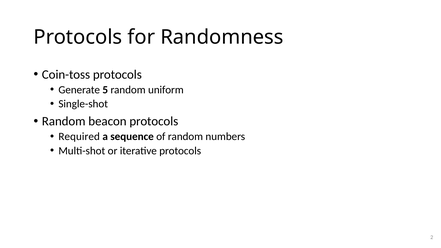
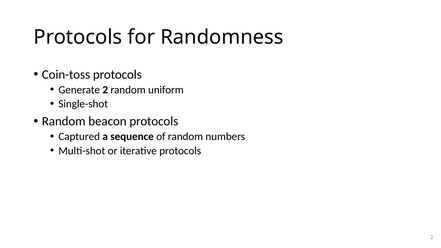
Generate 5: 5 -> 2 (105, 90)
Required: Required -> Captured (79, 137)
